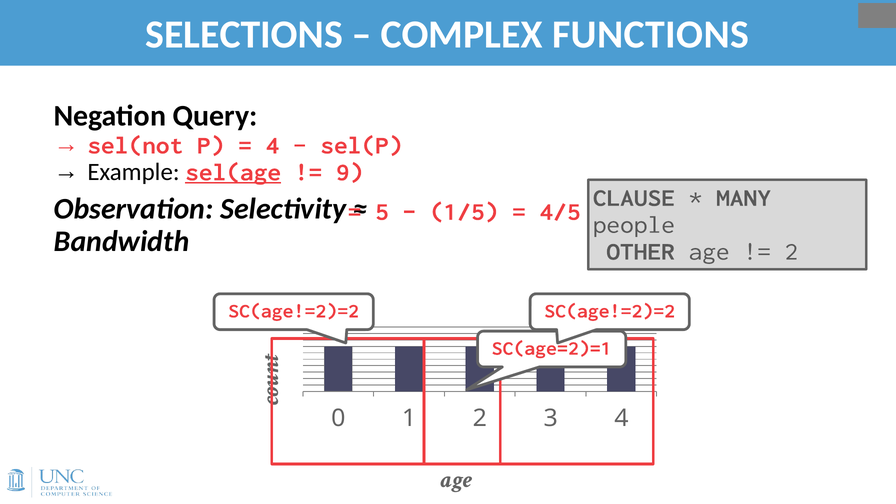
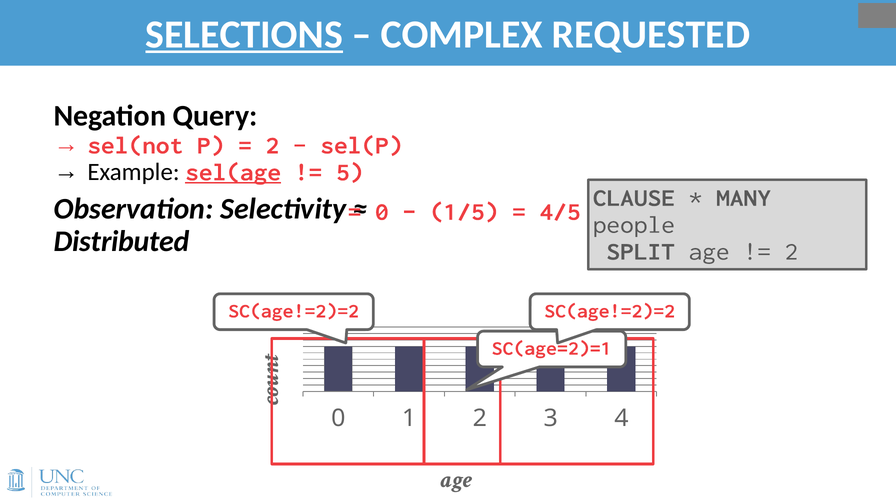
SELECTIONS underline: none -> present (244, 35)
FUNCTIONS: FUNCTIONS -> REQUESTED (651, 35)
4: 4 -> 2 (272, 145)
9: 9 -> 5 (350, 172)
5: 5 -> 0 (382, 212)
Bandwidth: Bandwidth -> Distributed (122, 241)
OTHER: OTHER -> SPLIT (641, 251)
